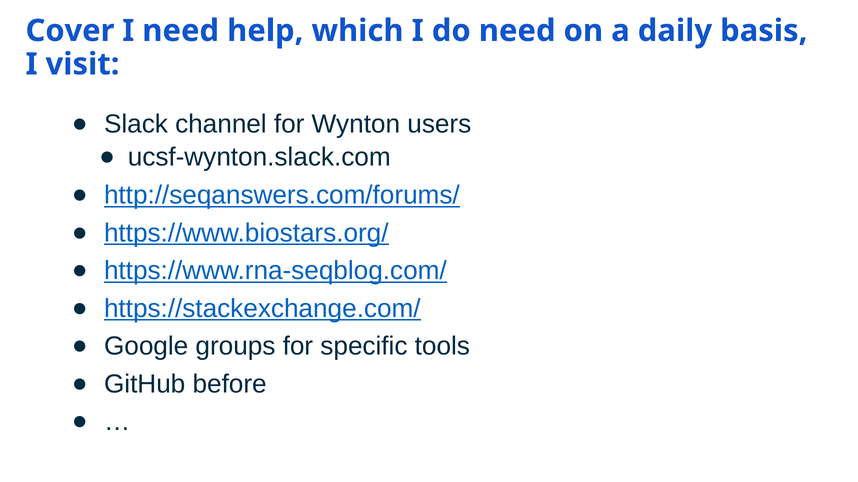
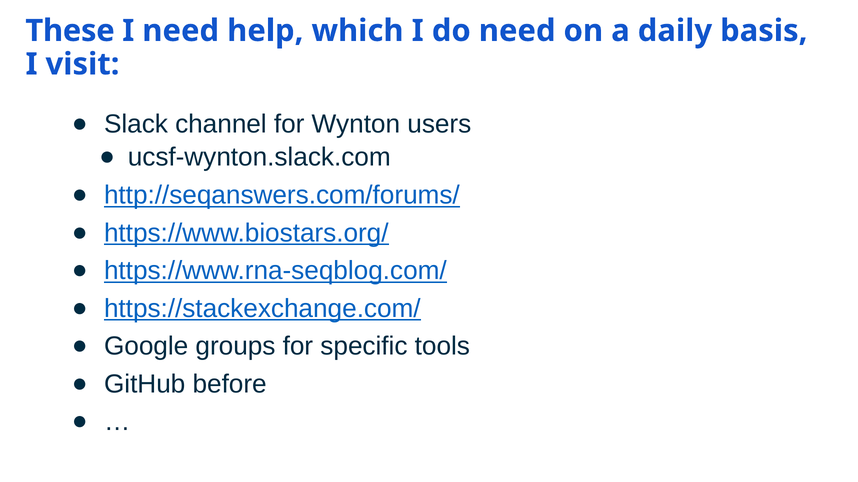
Cover: Cover -> These (70, 31)
